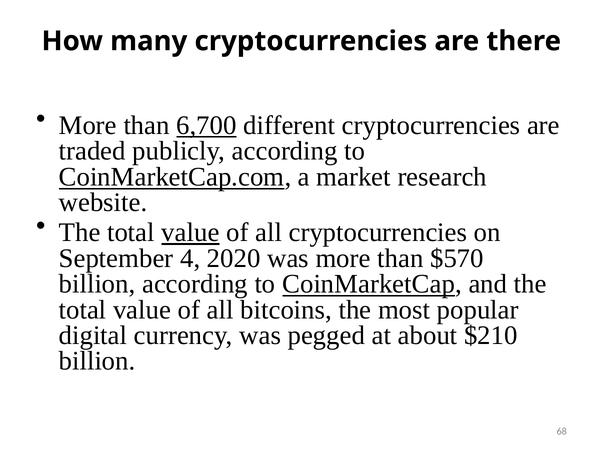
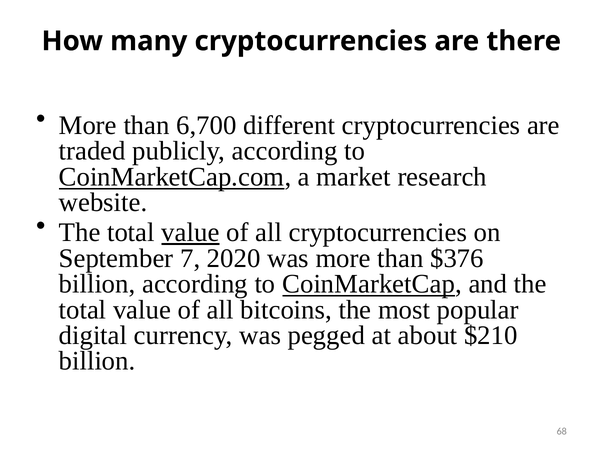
6,700 underline: present -> none (207, 125)
4: 4 -> 7 (190, 258)
$570: $570 -> $376 (457, 258)
